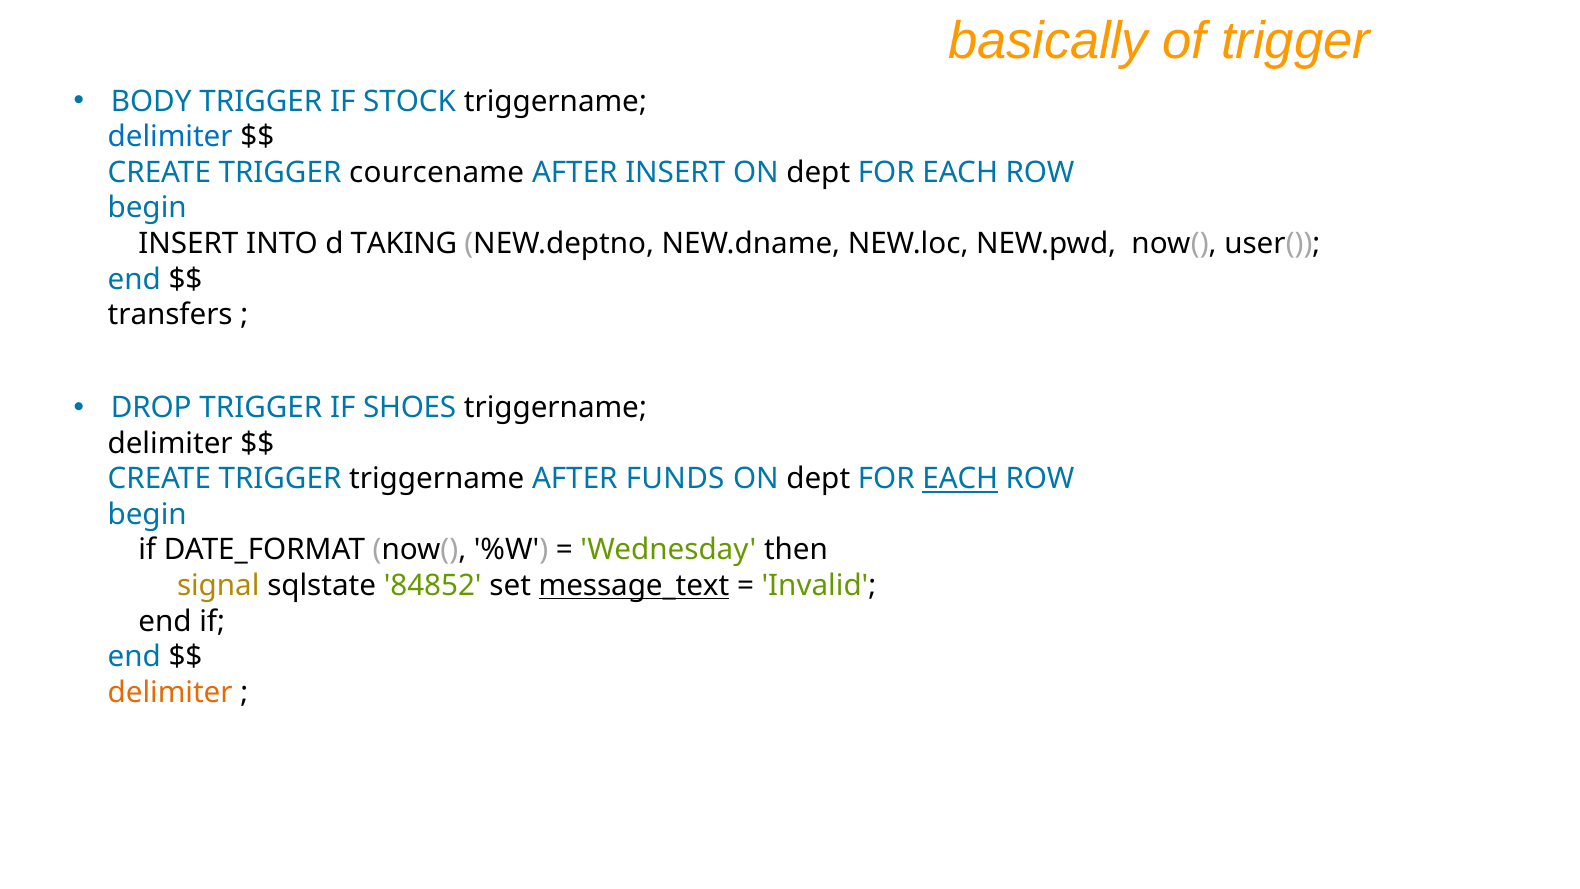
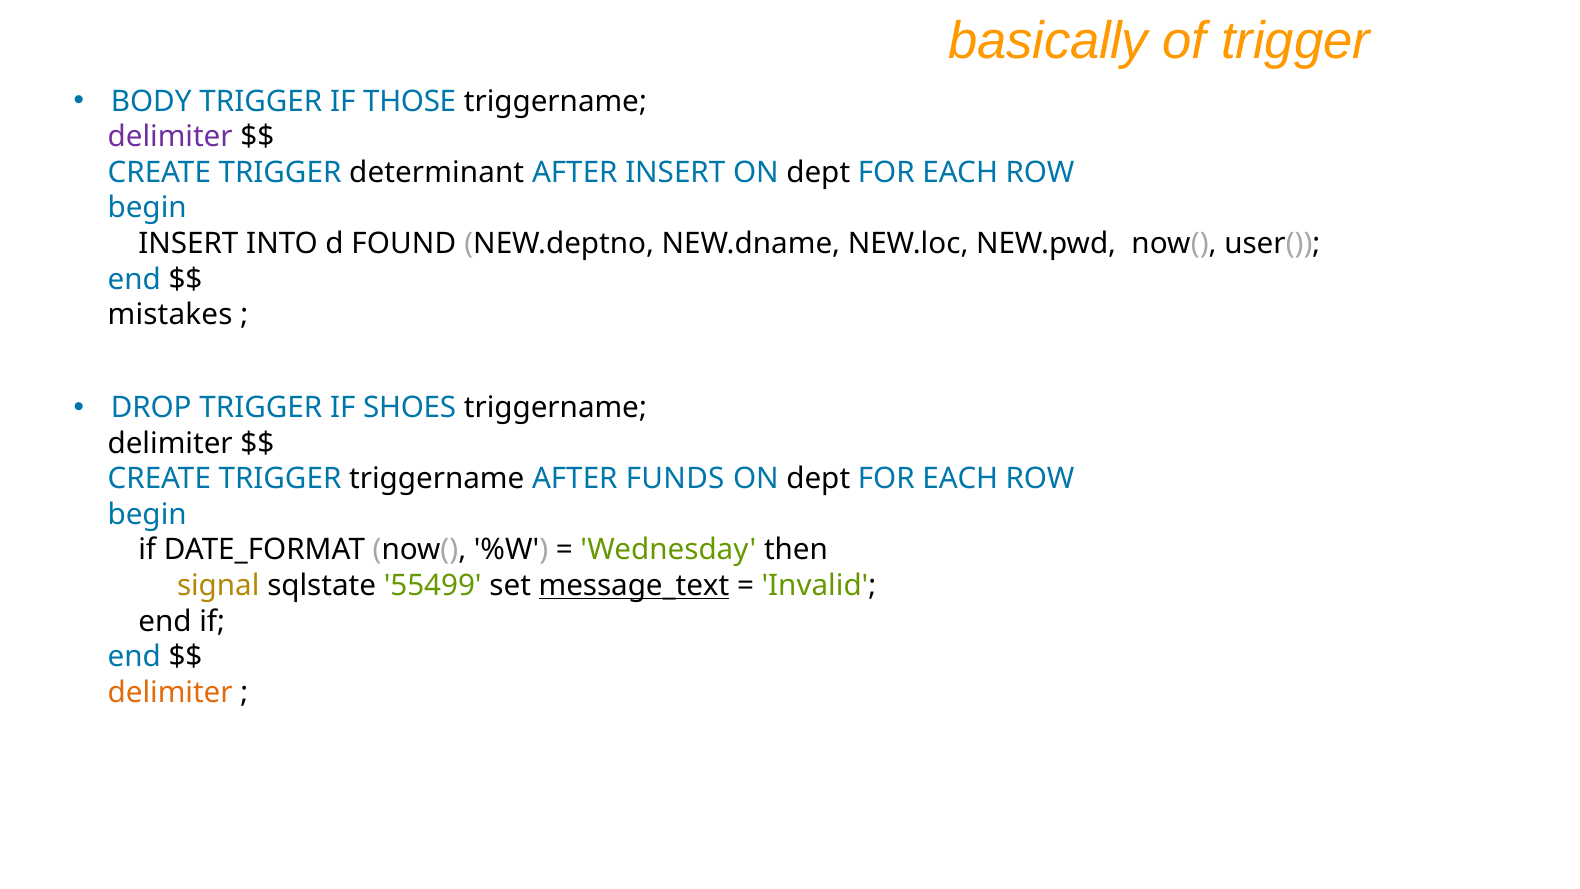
STOCK: STOCK -> THOSE (410, 101)
delimiter colour: blue -> purple (170, 137)
courcename: courcename -> determinant (437, 173)
TAKING: TAKING -> FOUND (404, 244)
transfers: transfers -> mistakes (170, 315)
EACH underline: present -> none (960, 479)
84852: 84852 -> 55499 (433, 586)
